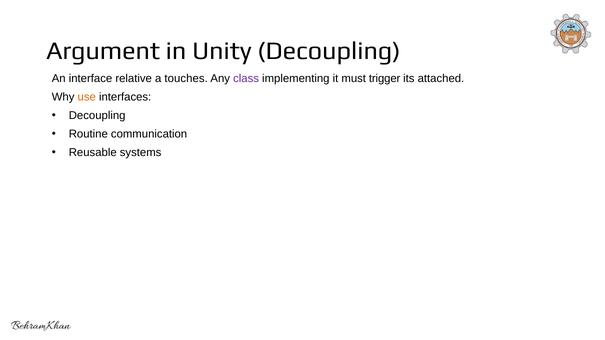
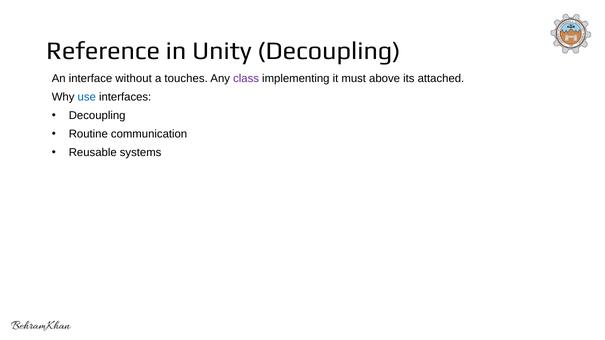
Argument: Argument -> Reference (103, 51)
relative: relative -> without (134, 79)
trigger: trigger -> above (385, 79)
use colour: orange -> blue (87, 97)
